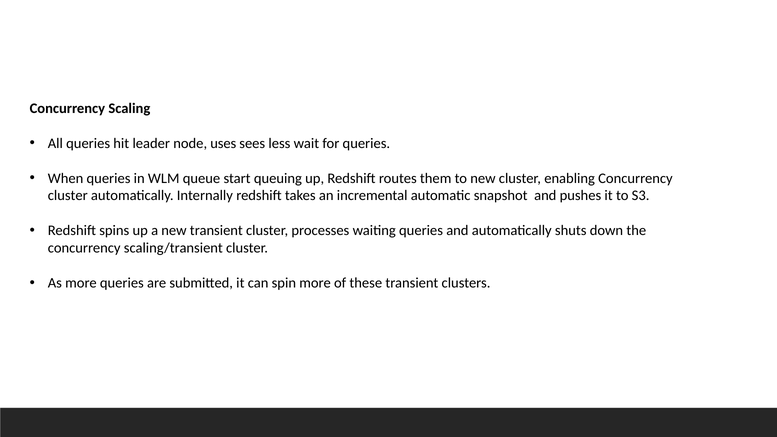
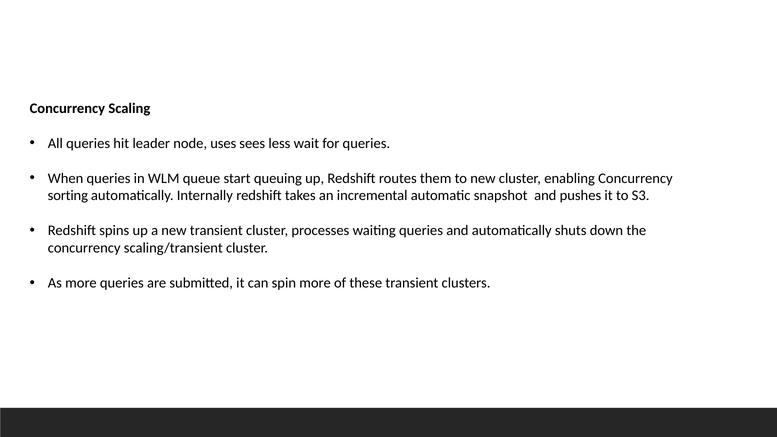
cluster: cluster -> sorting (68, 196)
